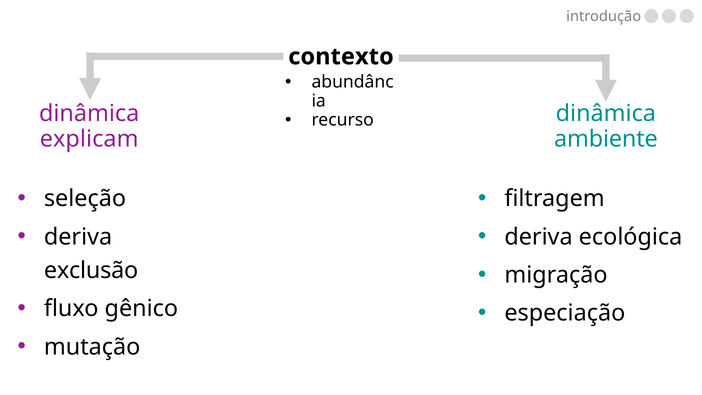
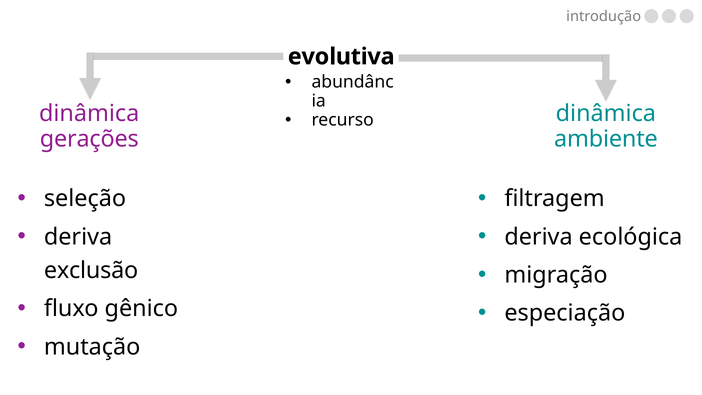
contexto: contexto -> evolutiva (341, 57)
explicam: explicam -> gerações (89, 139)
